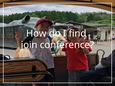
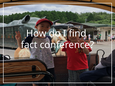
join: join -> fact (29, 45)
